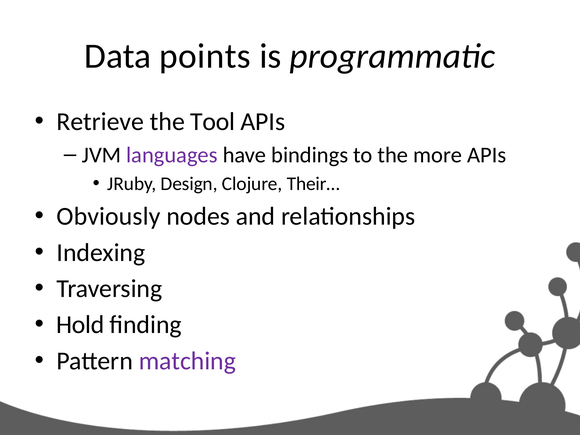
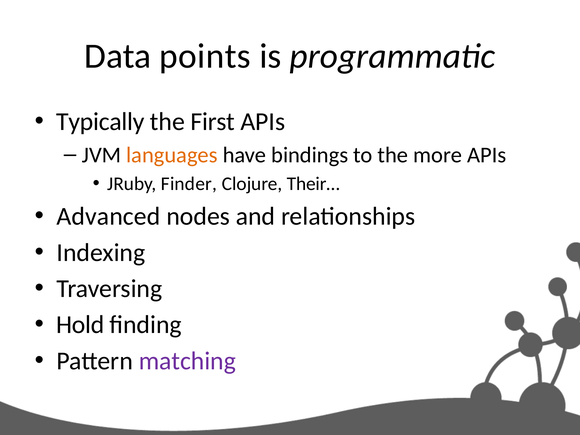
Retrieve: Retrieve -> Typically (100, 122)
Tool: Tool -> First (213, 122)
languages colour: purple -> orange (172, 155)
Design: Design -> Finder (189, 184)
Obviously: Obviously -> Advanced (108, 216)
